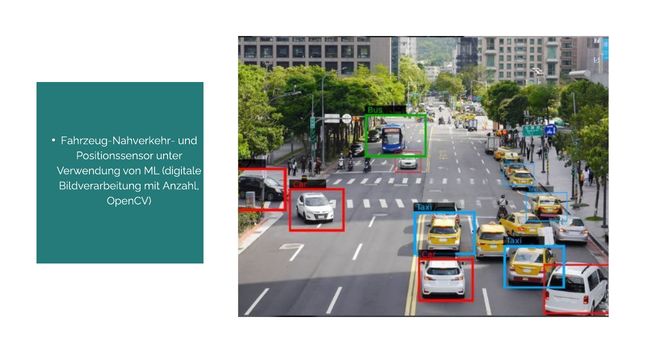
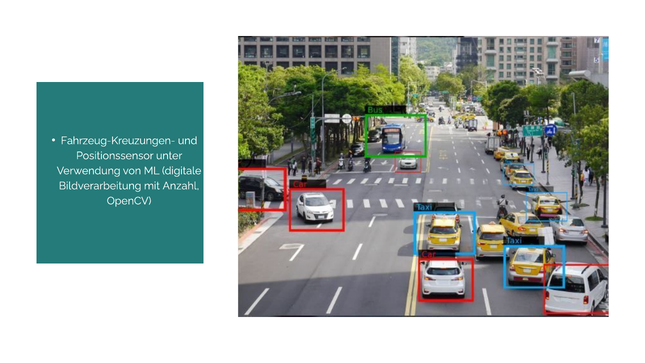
Fahrzeug-Nahverkehr-: Fahrzeug-Nahverkehr- -> Fahrzeug-Kreuzungen- (118, 141)
